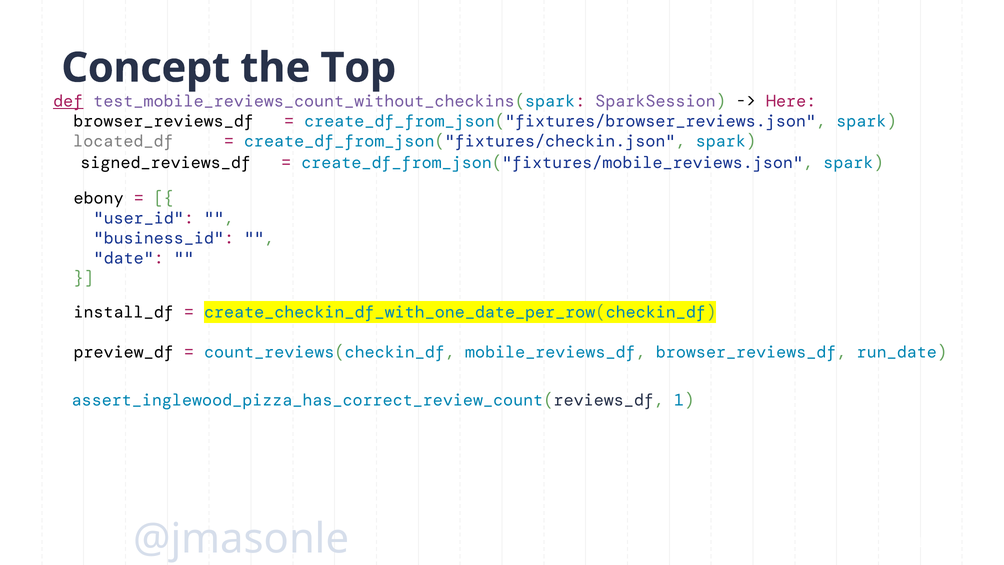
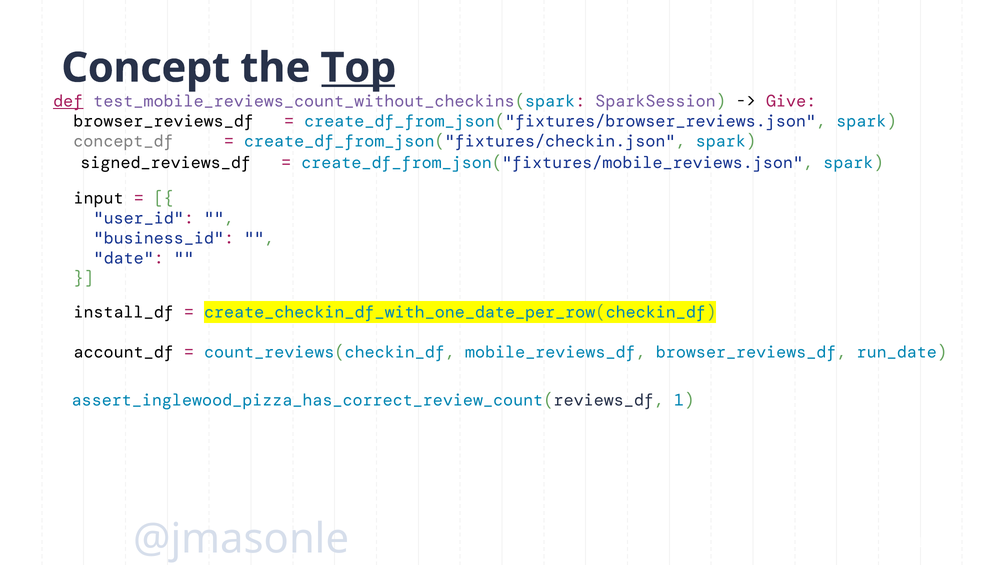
Top underline: none -> present (358, 68)
Here: Here -> Give (791, 101)
located_df: located_df -> concept_df (123, 141)
ebony: ebony -> input (99, 198)
preview_df: preview_df -> account_df (124, 352)
